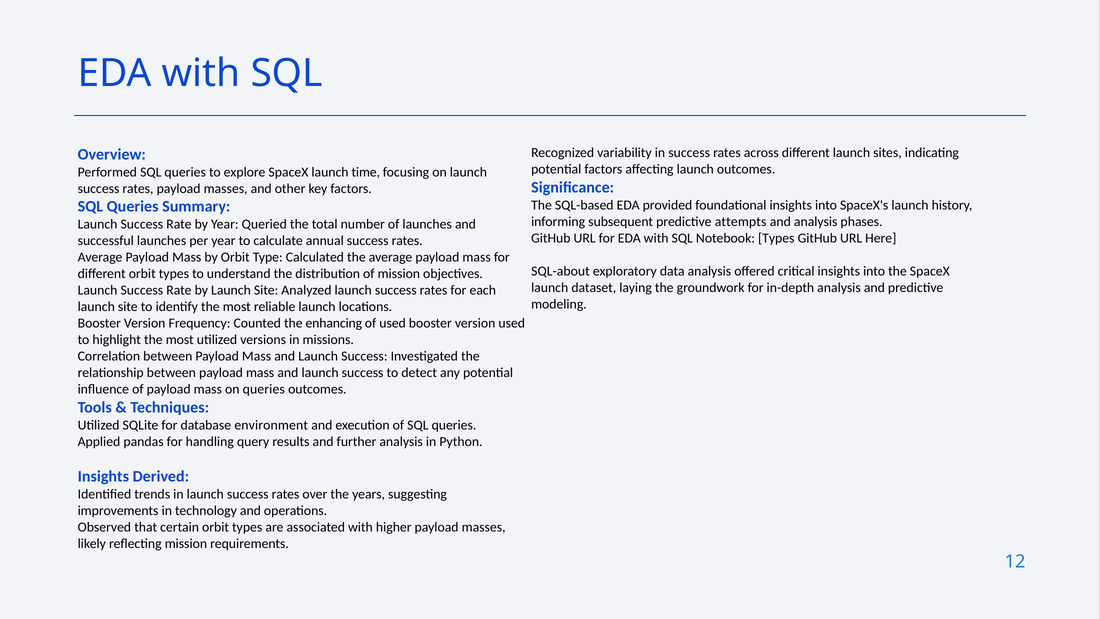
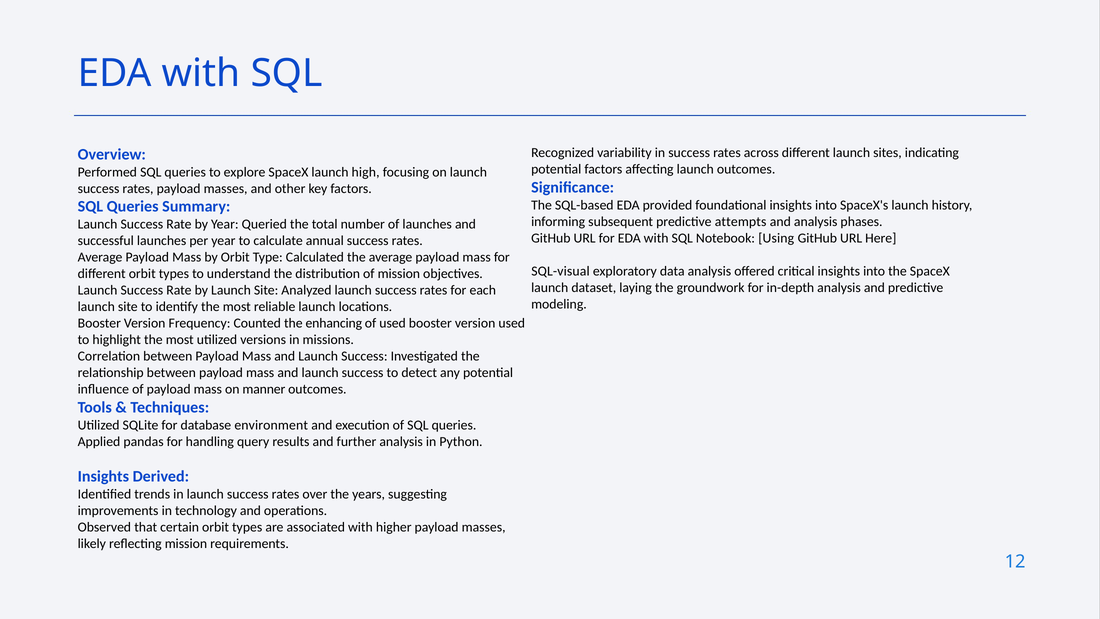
time: time -> high (366, 172)
Notebook Types: Types -> Using (776, 238)
SQL-about: SQL-about -> SQL-visual (560, 271)
on queries: queries -> manner (264, 389)
